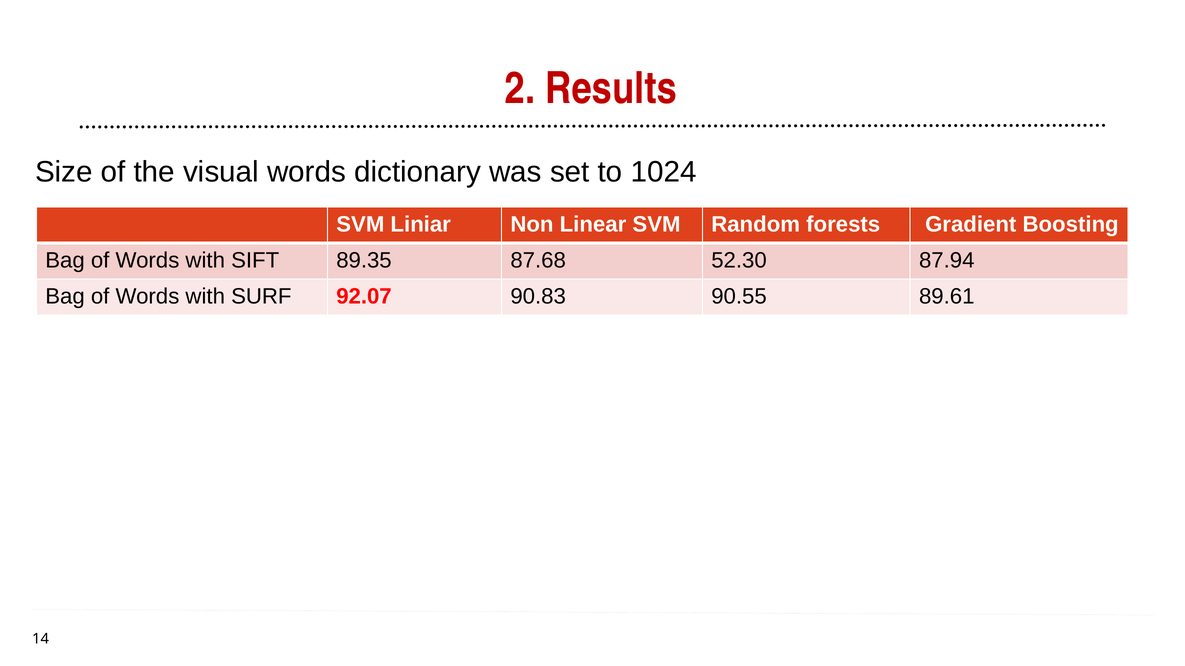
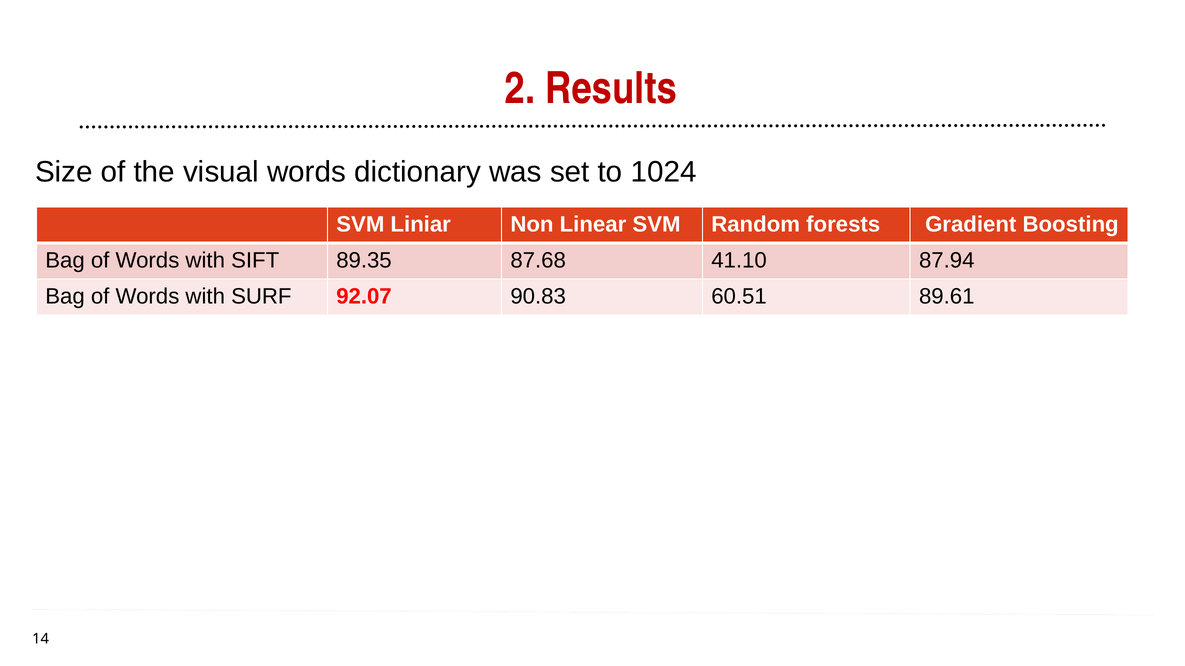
52.30: 52.30 -> 41.10 (739, 260)
90.55: 90.55 -> 60.51 (739, 296)
